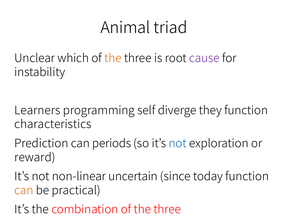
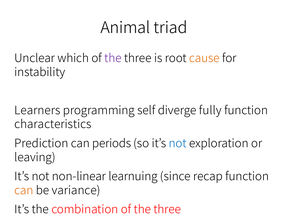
the colour: orange -> purple (113, 58)
cause colour: purple -> orange (204, 58)
they: they -> fully (210, 110)
reward: reward -> leaving (35, 157)
uncertain: uncertain -> learnuing (133, 176)
today: today -> recap (208, 176)
practical: practical -> variance (76, 190)
